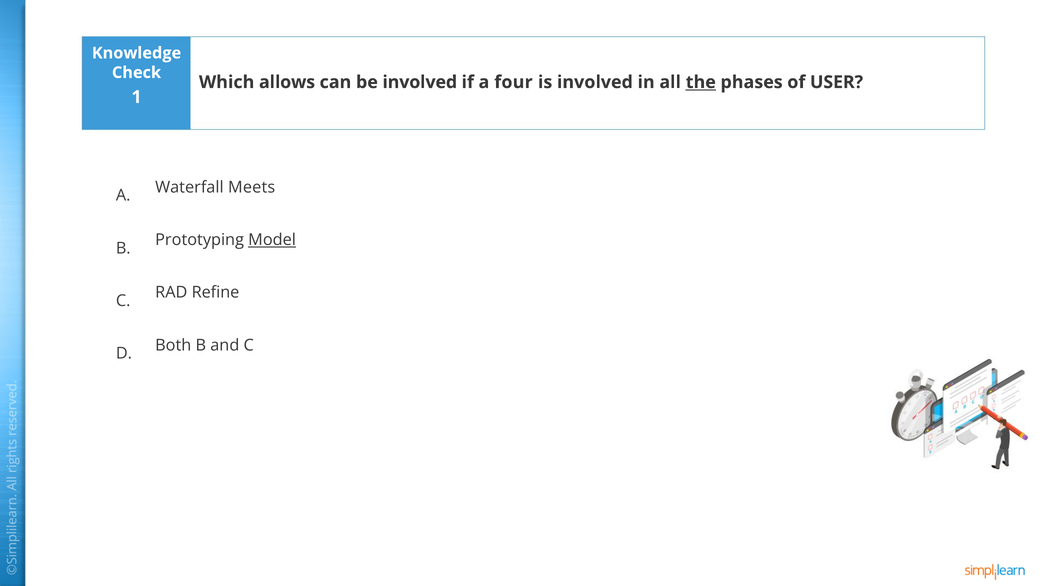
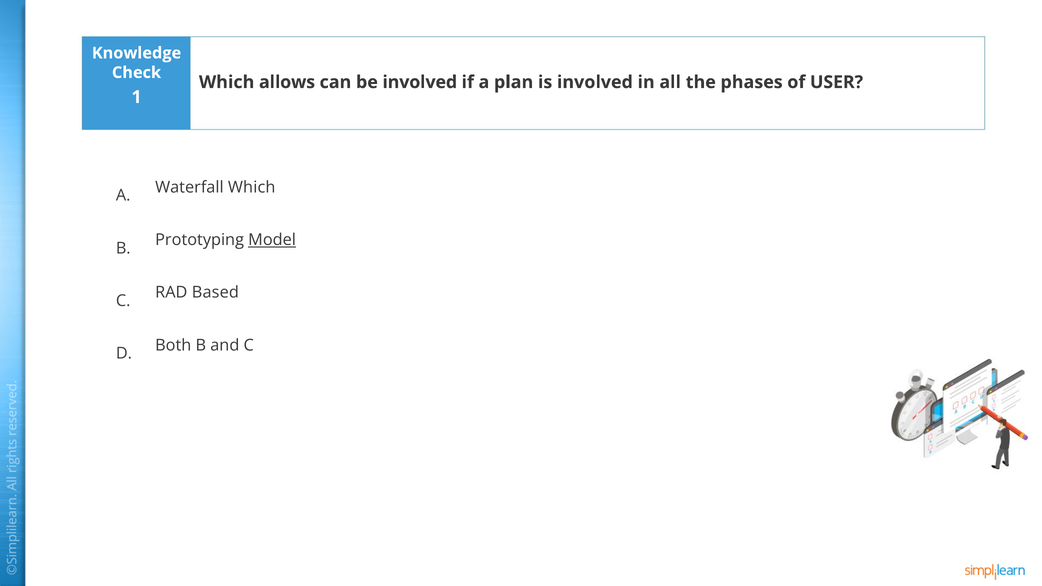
four: four -> plan (514, 82)
the underline: present -> none (701, 82)
Waterfall Meets: Meets -> Which (252, 187)
Refine: Refine -> Based (215, 293)
